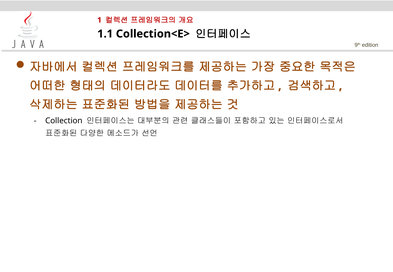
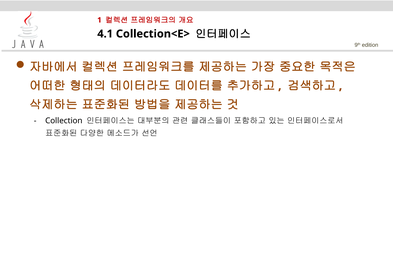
1.1: 1.1 -> 4.1 (105, 34)
